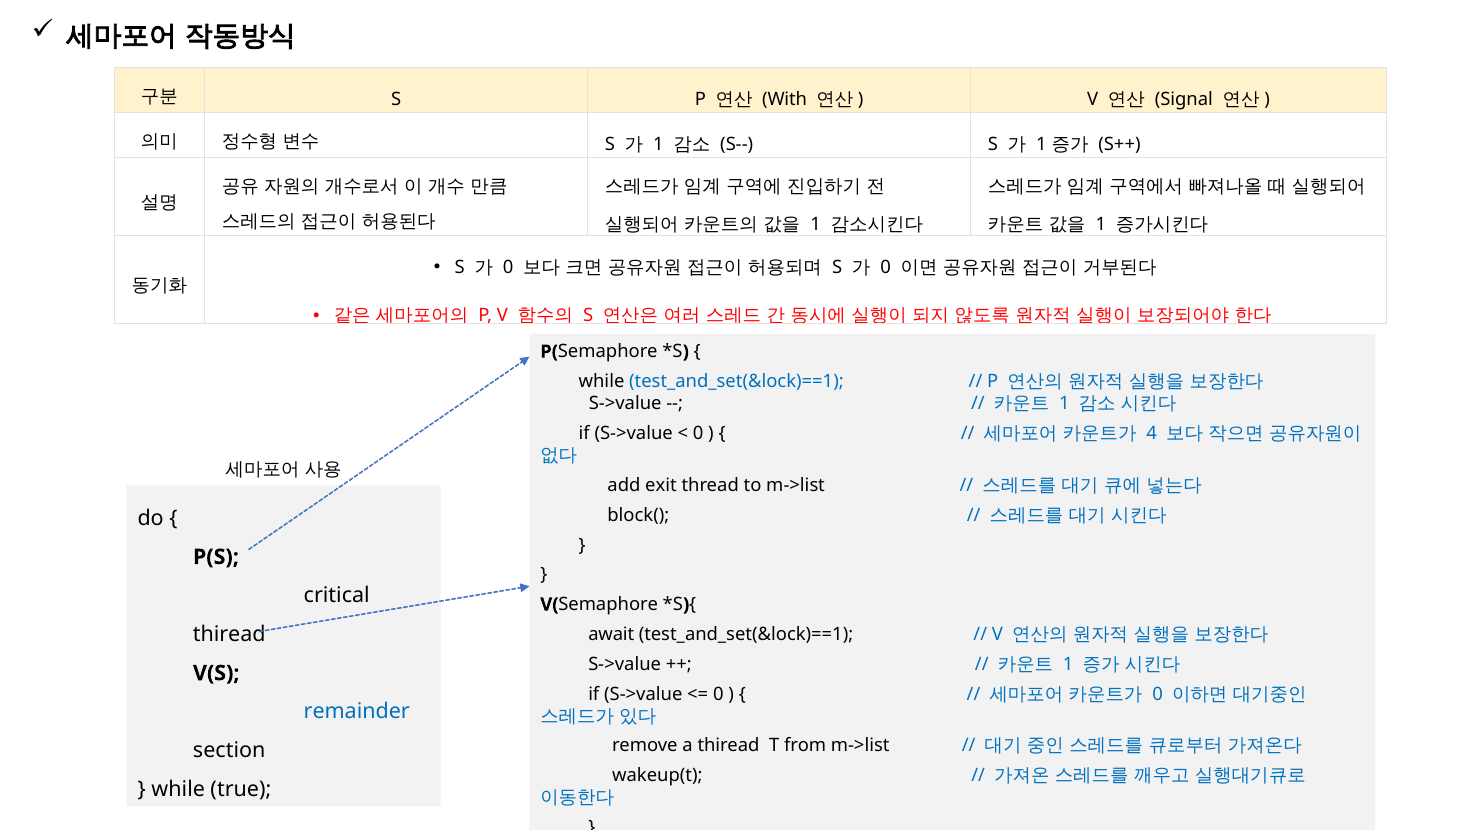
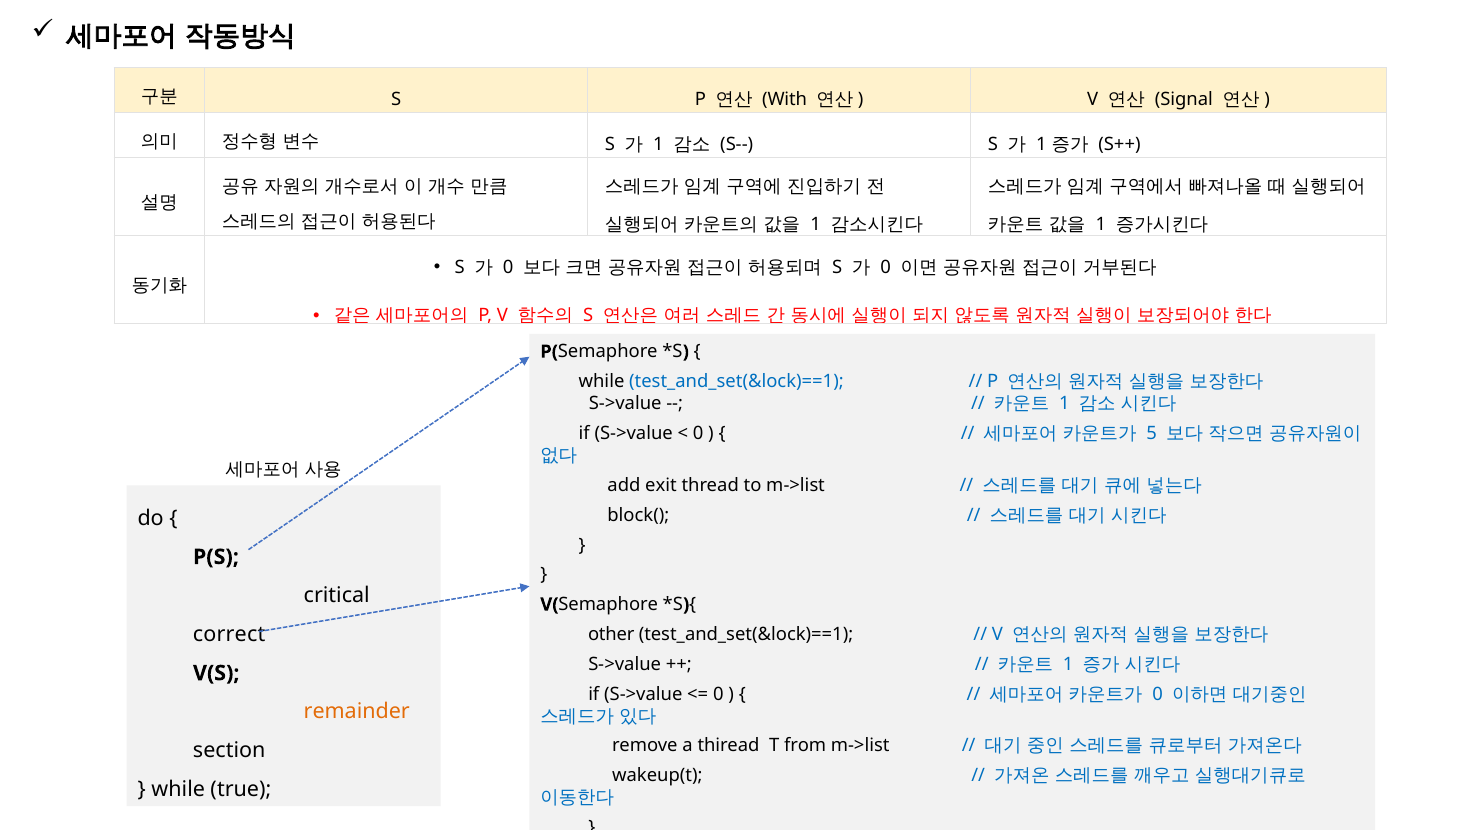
4: 4 -> 5 (1152, 434)
thiread: thiread -> correct (229, 635)
await: await -> other (611, 635)
remainder colour: blue -> orange (357, 712)
